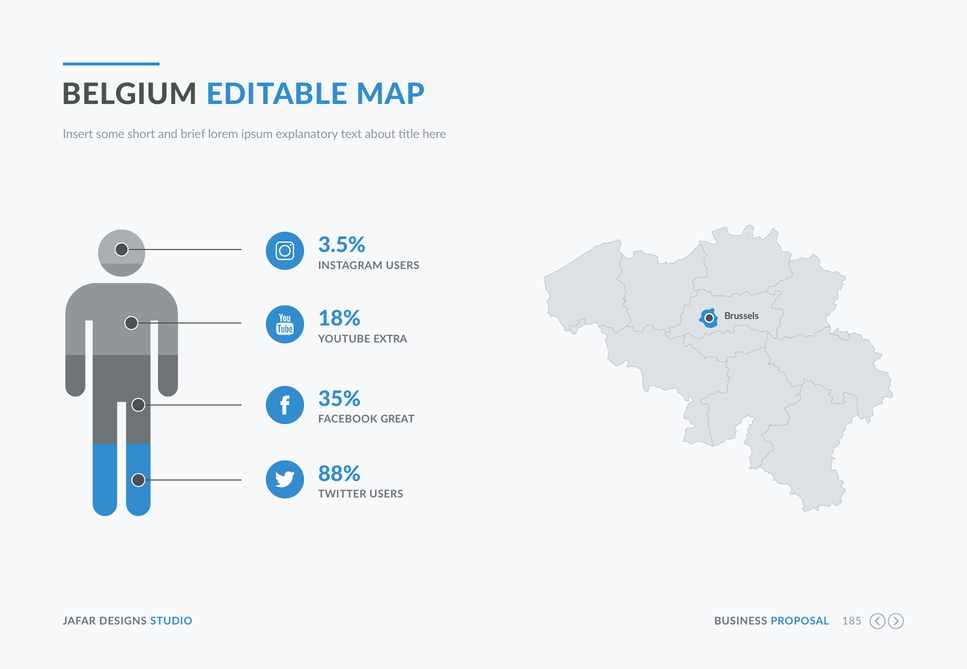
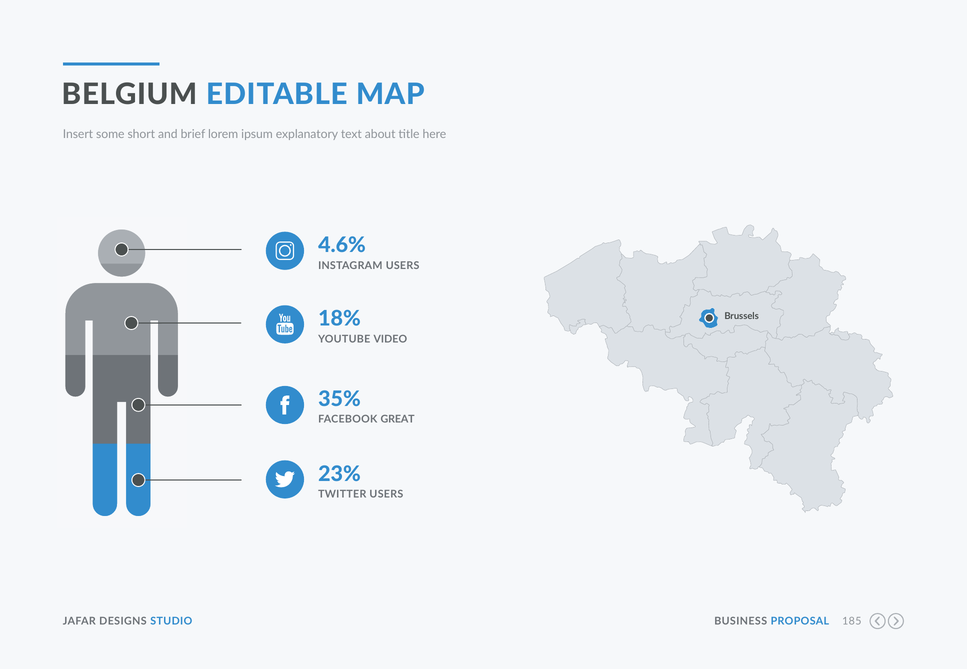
3.5%: 3.5% -> 4.6% (342, 245)
EXTRA: EXTRA -> VIDEO (390, 339)
88%: 88% -> 23% (339, 474)
